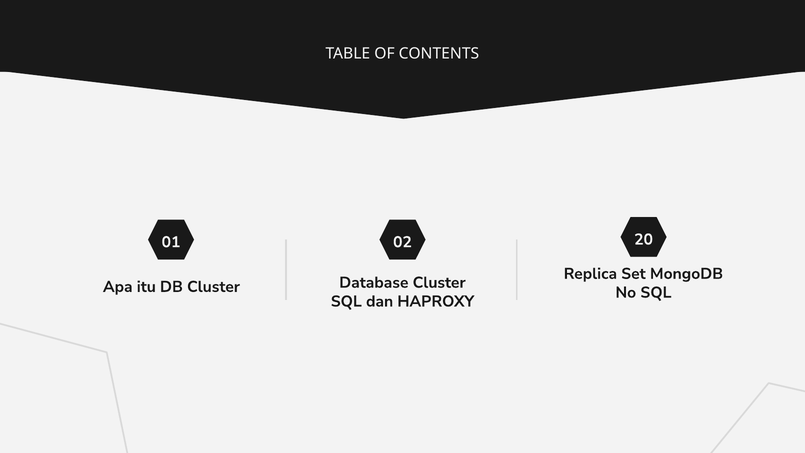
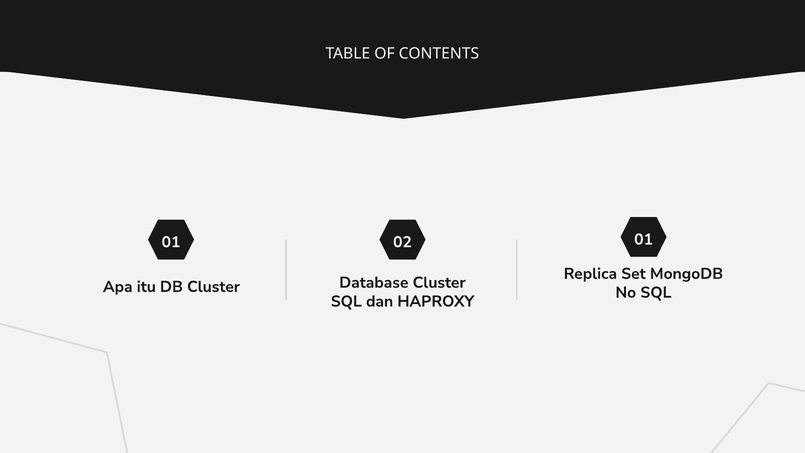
02 20: 20 -> 01 (644, 239)
